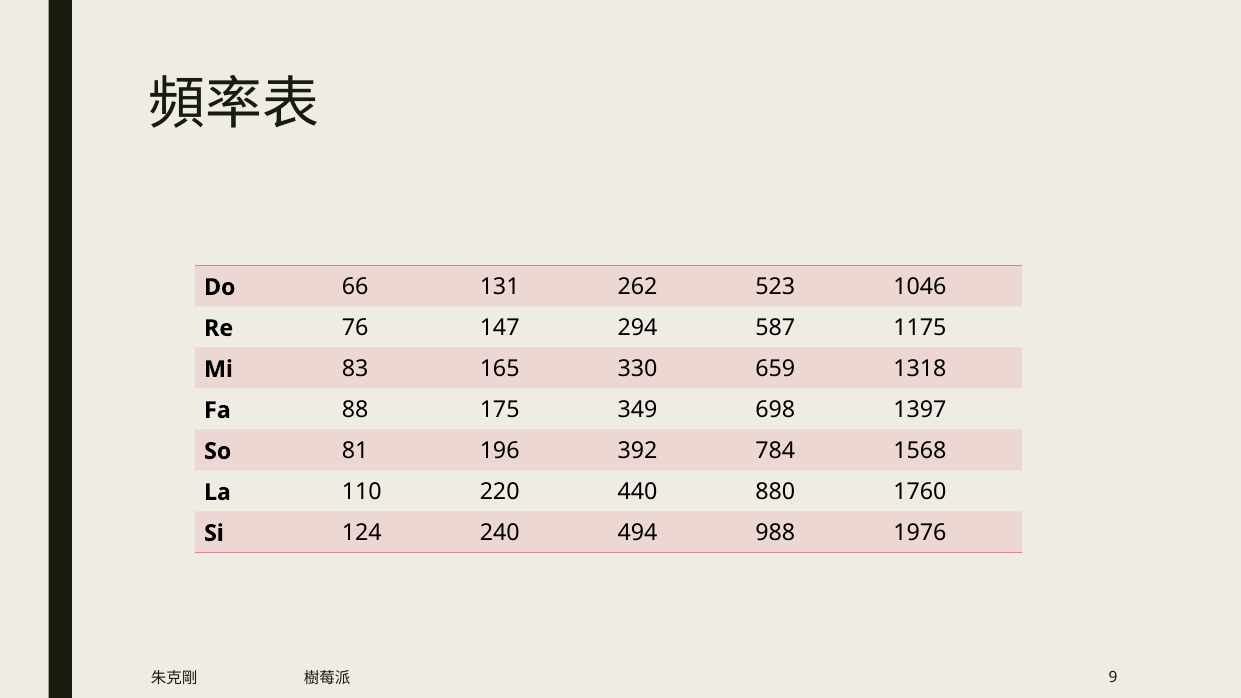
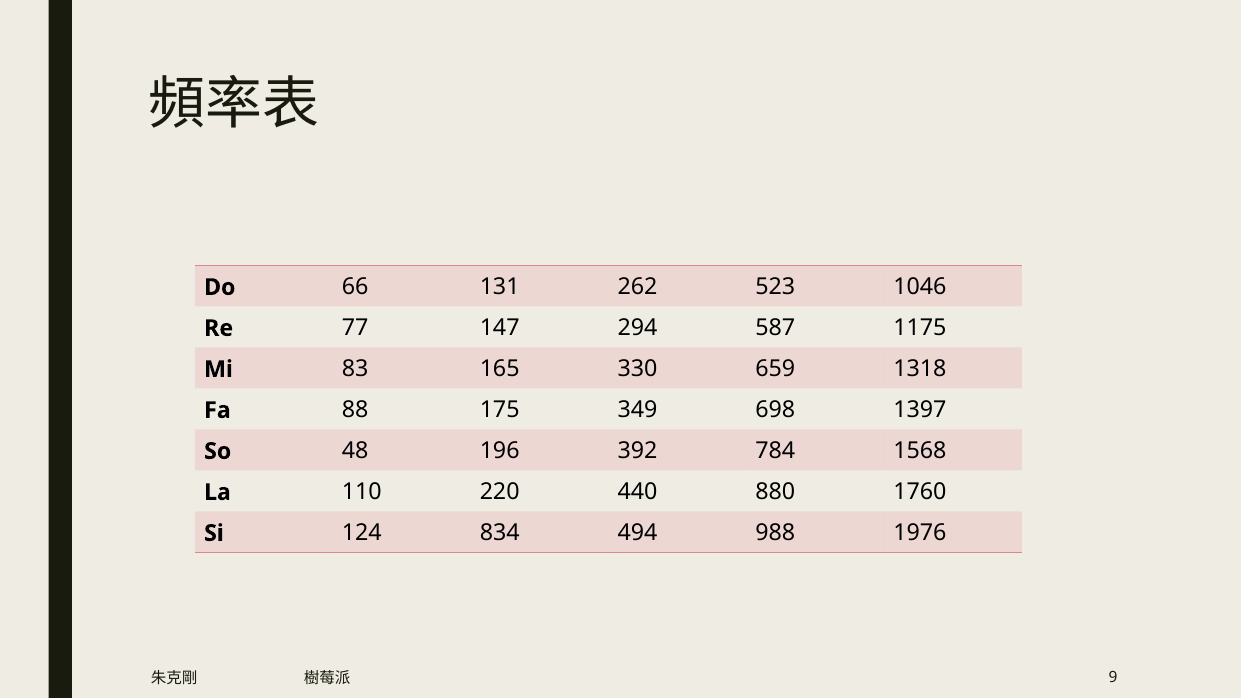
76: 76 -> 77 (355, 328)
81: 81 -> 48 (355, 451)
240: 240 -> 834 (500, 533)
